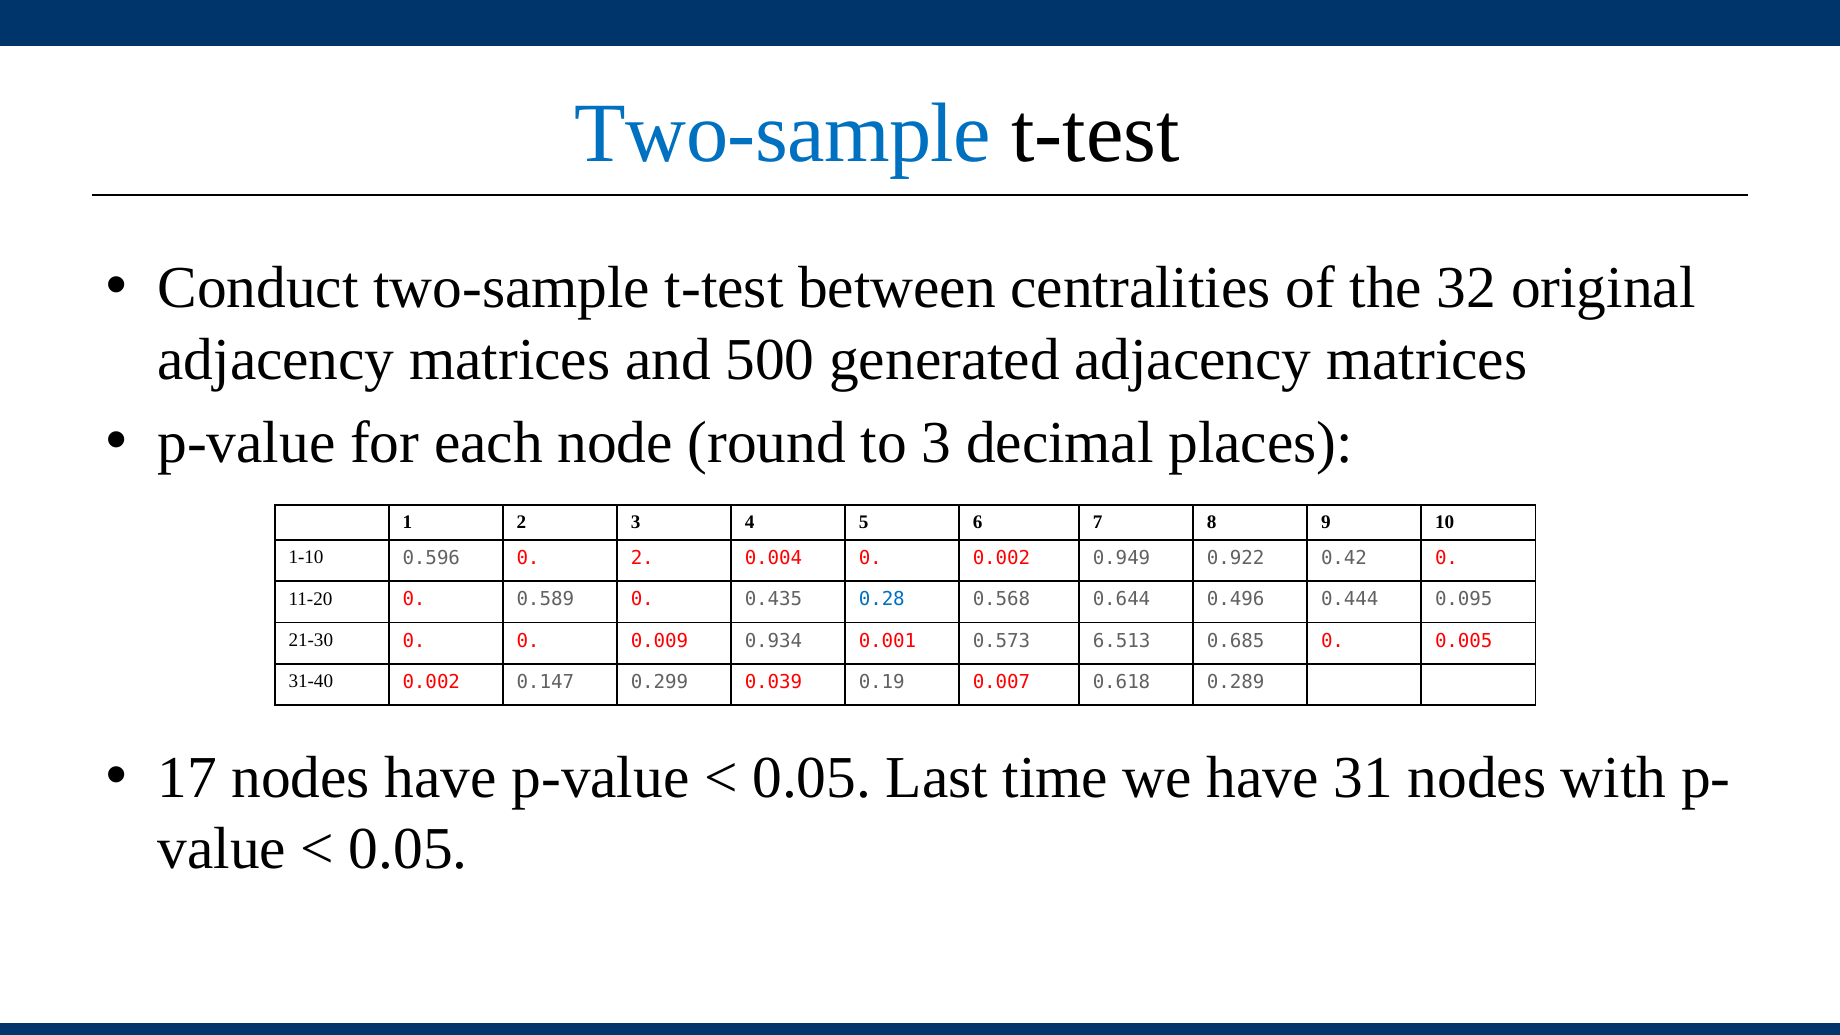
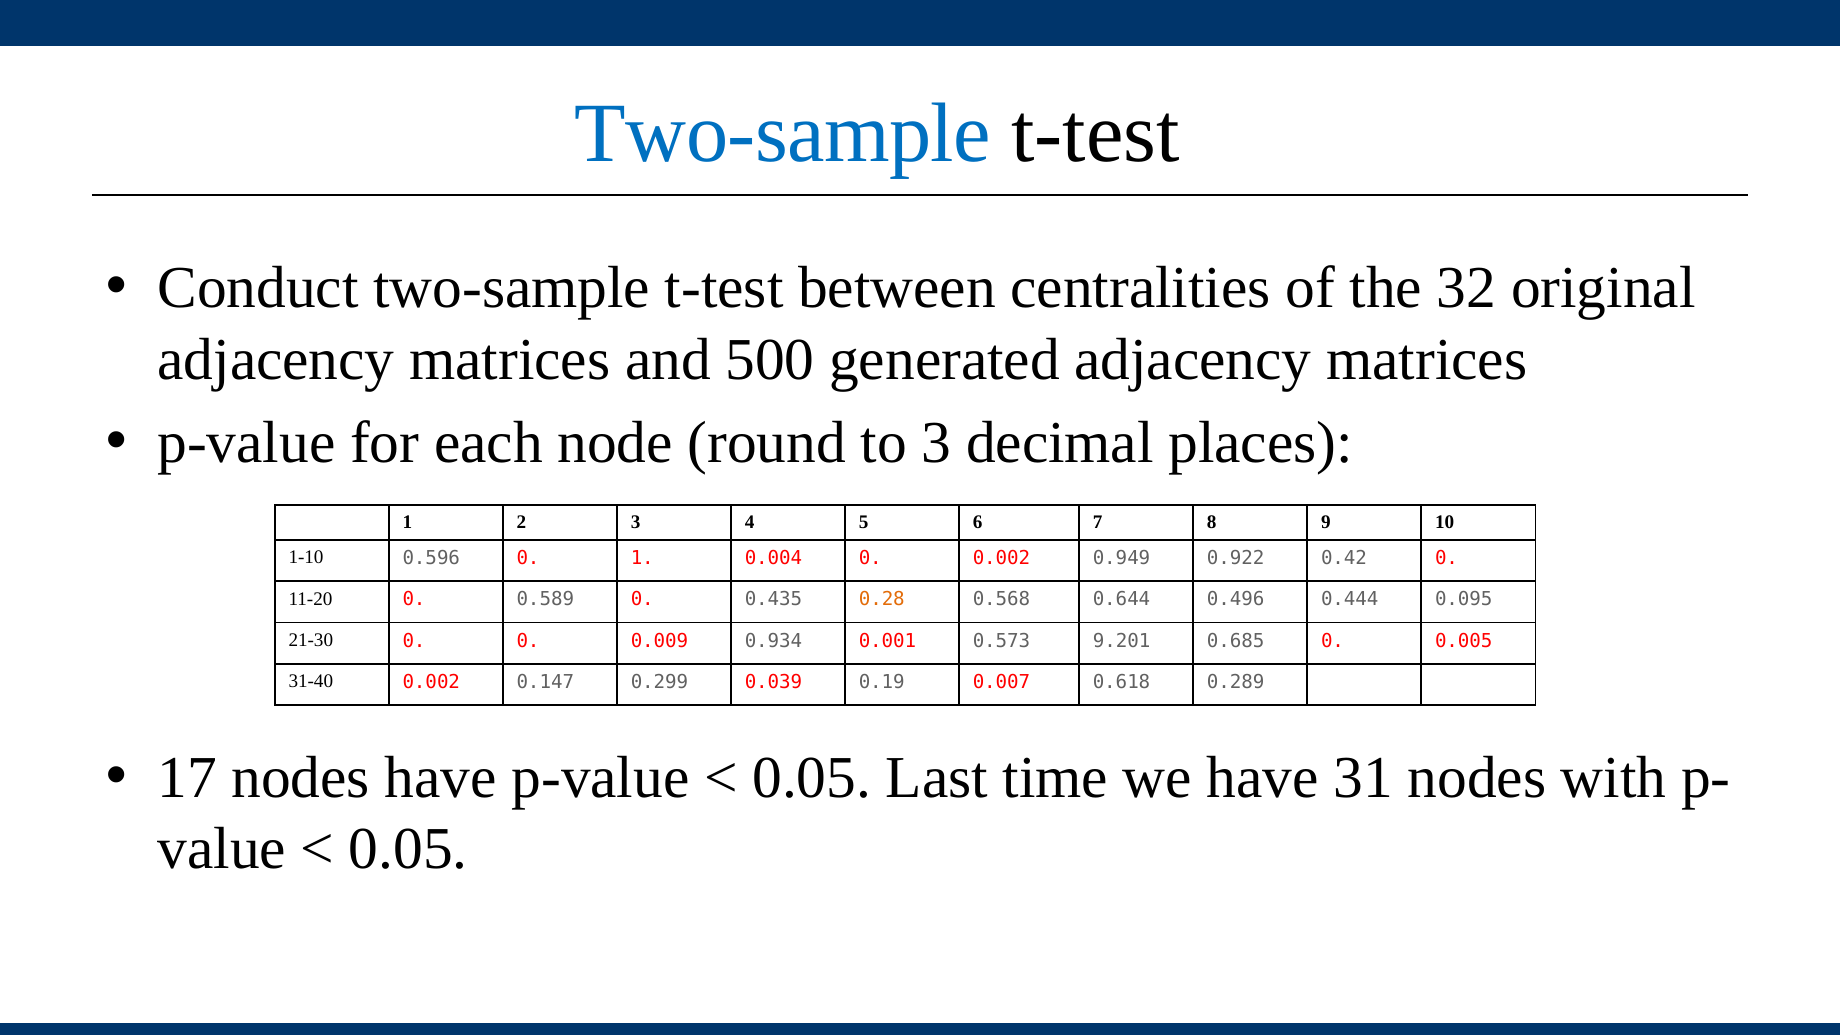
0 2: 2 -> 1 (642, 558)
0.28 colour: blue -> orange (882, 600)
6.513: 6.513 -> 9.201 (1122, 641)
